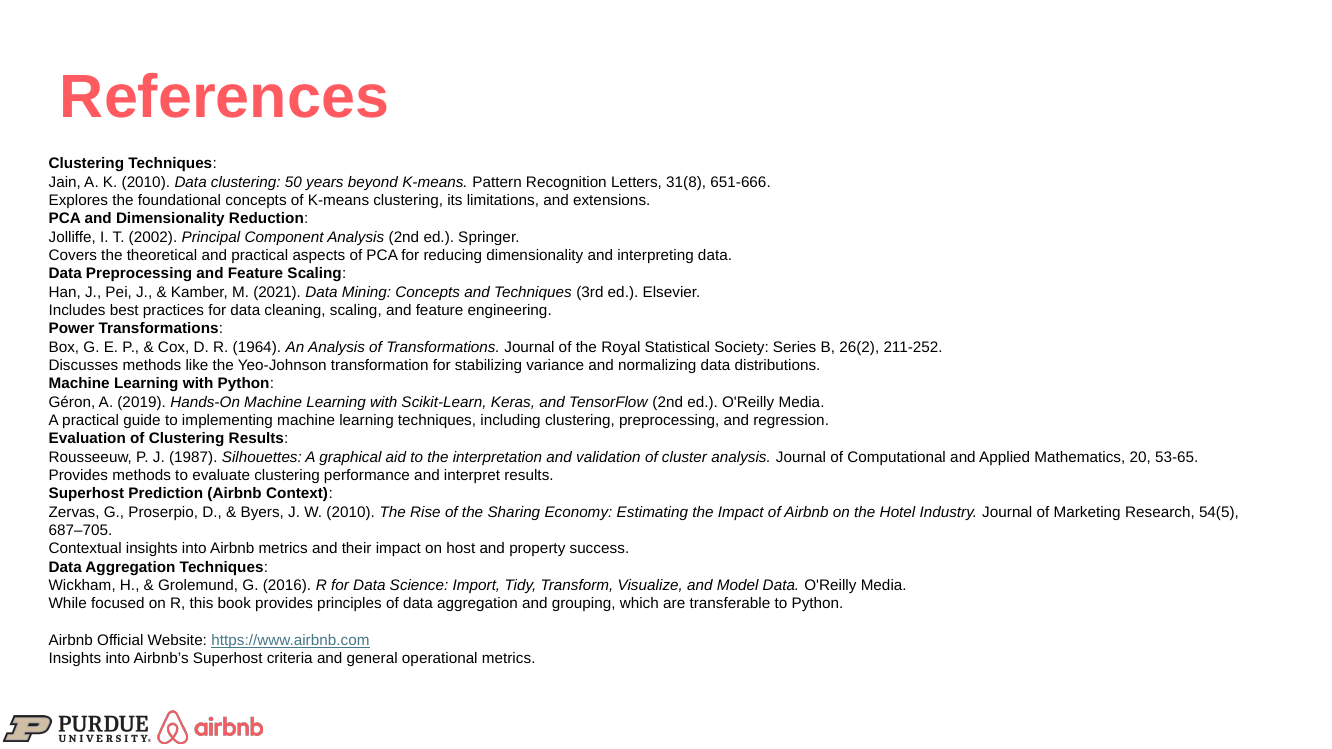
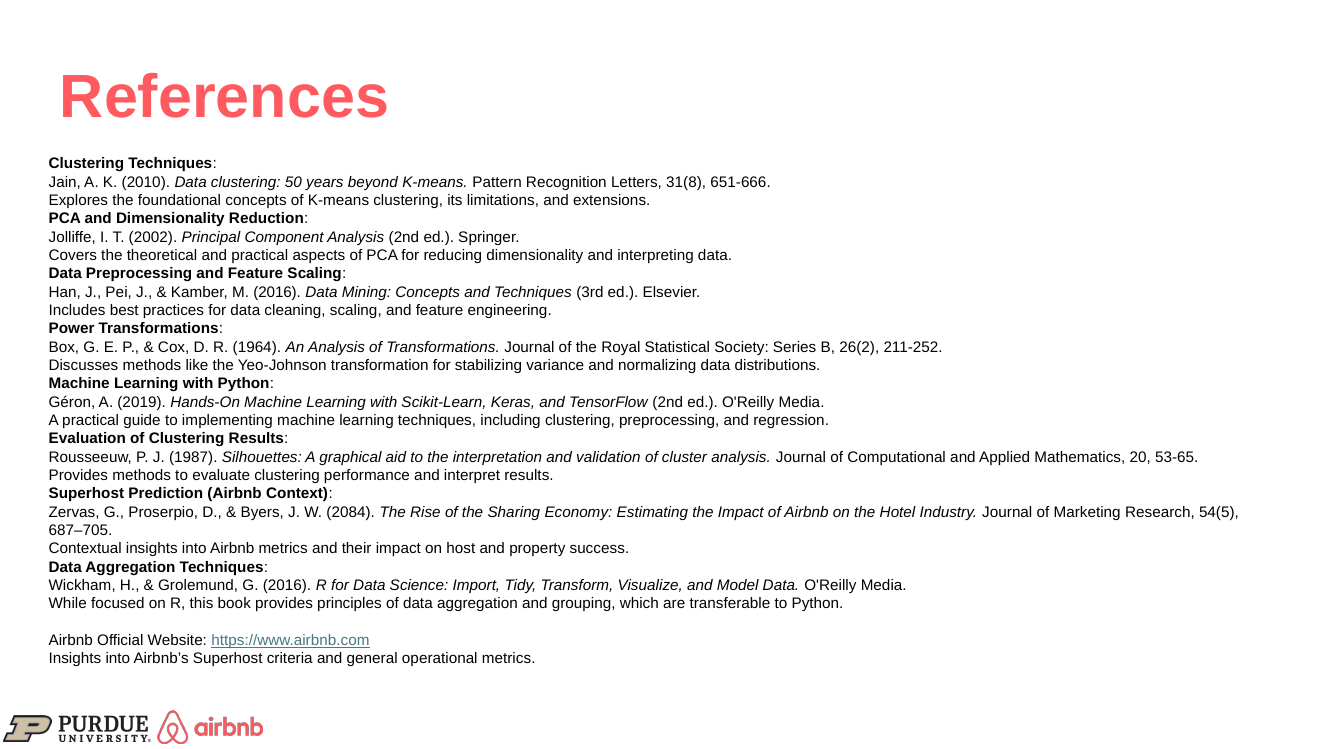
M 2021: 2021 -> 2016 (277, 292)
W 2010: 2010 -> 2084 (351, 512)
